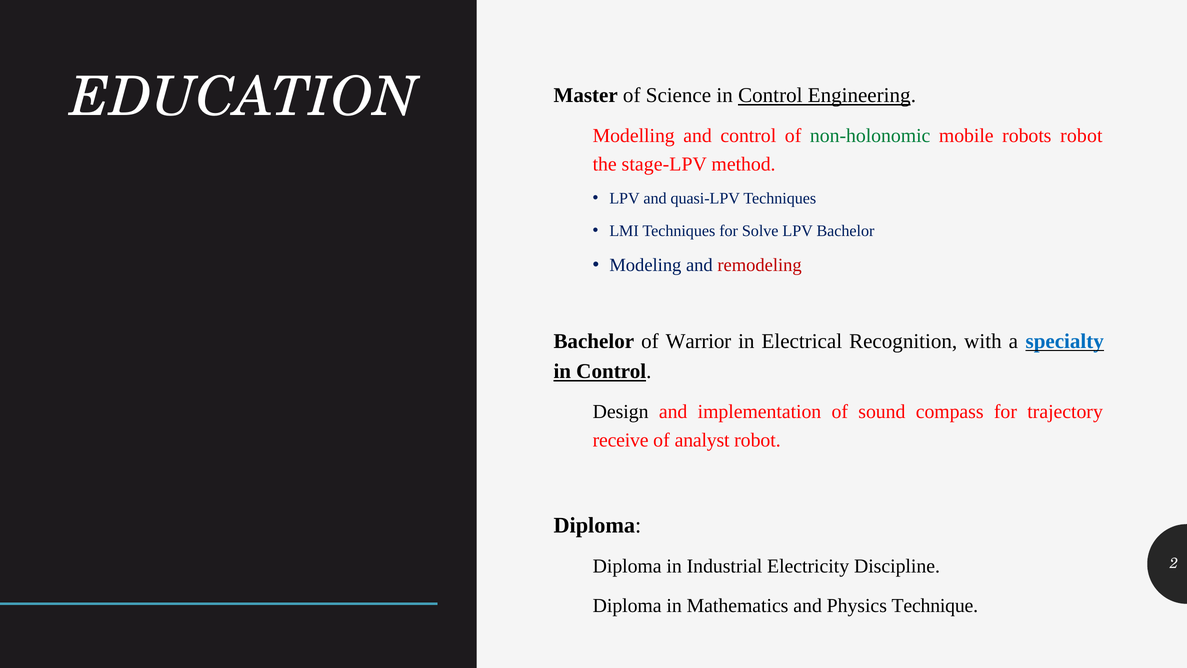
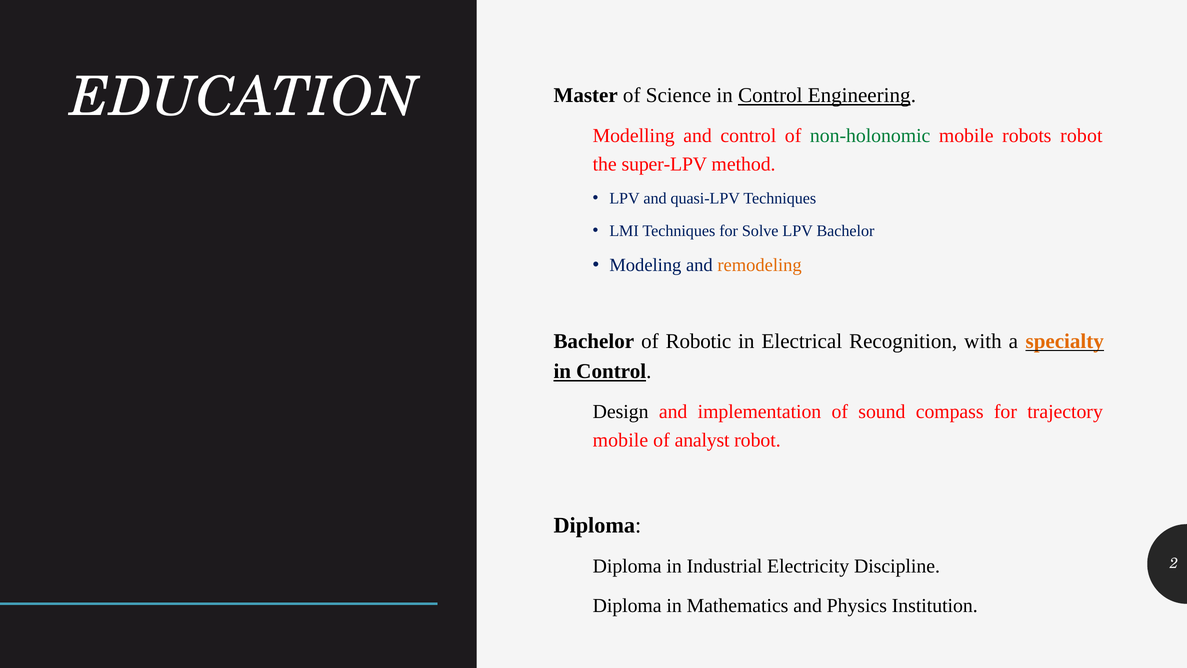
stage-LPV: stage-LPV -> super-LPV (664, 164)
remodeling colour: red -> orange (760, 265)
Warrior: Warrior -> Robotic (698, 341)
specialty colour: blue -> orange (1065, 341)
receive: receive -> mobile (620, 440)
Technique: Technique -> Institution (935, 606)
